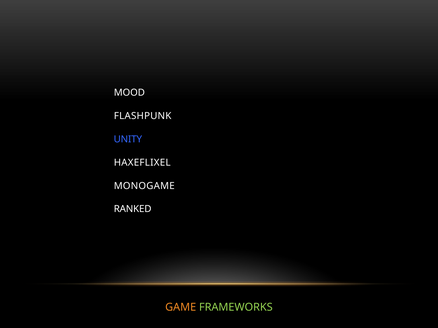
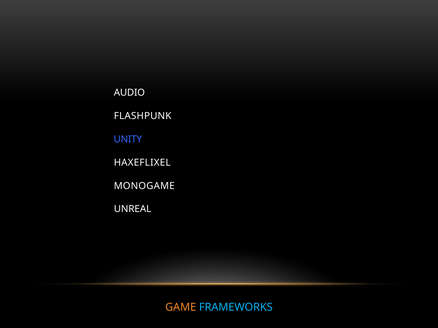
MOOD: MOOD -> AUDIO (129, 93)
RANKED: RANKED -> UNREAL (133, 209)
FRAMEWORKS colour: light green -> light blue (236, 308)
